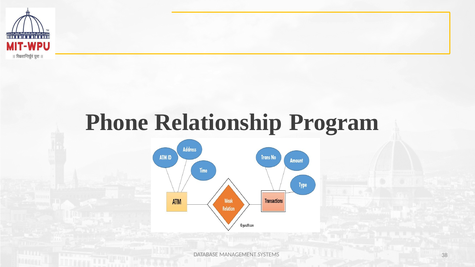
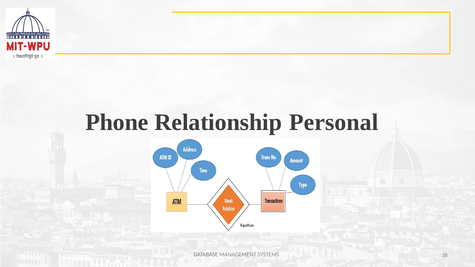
Program: Program -> Personal (334, 123)
